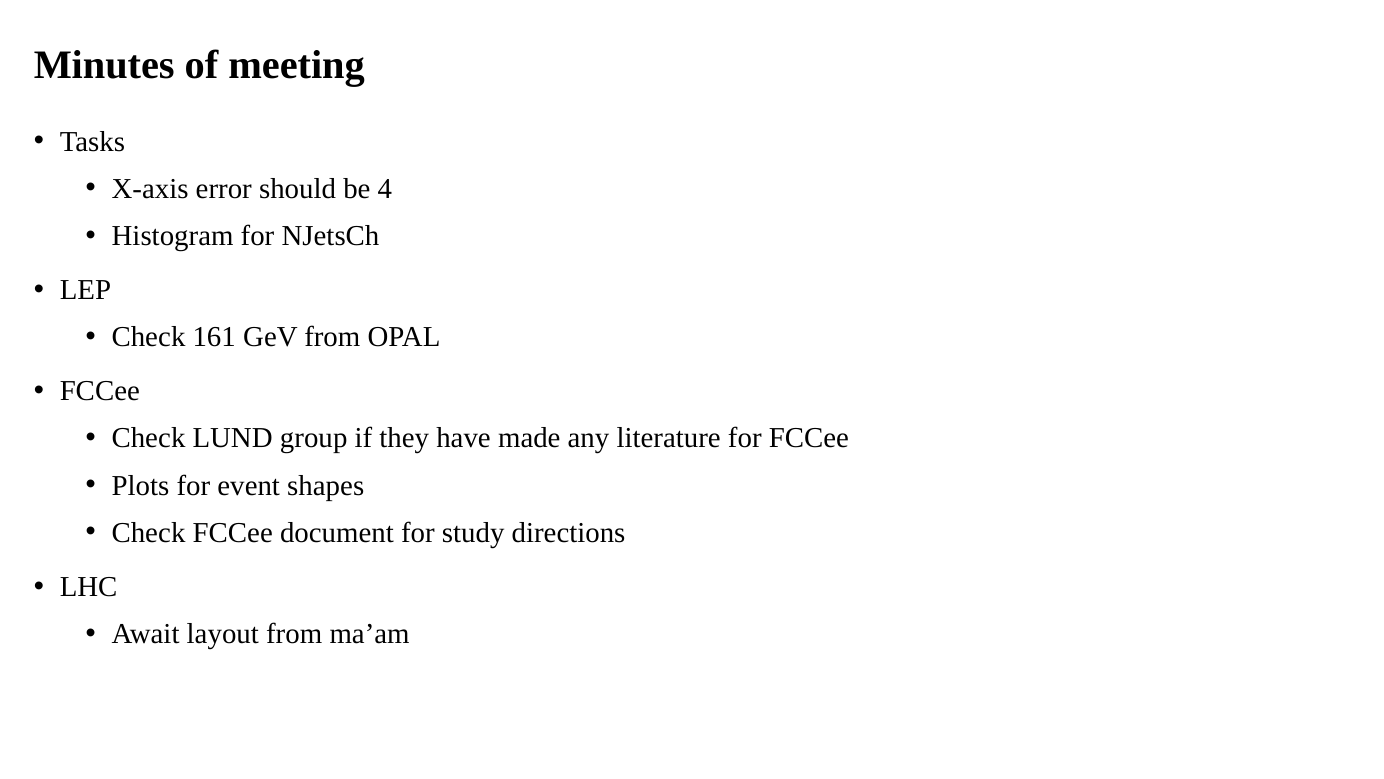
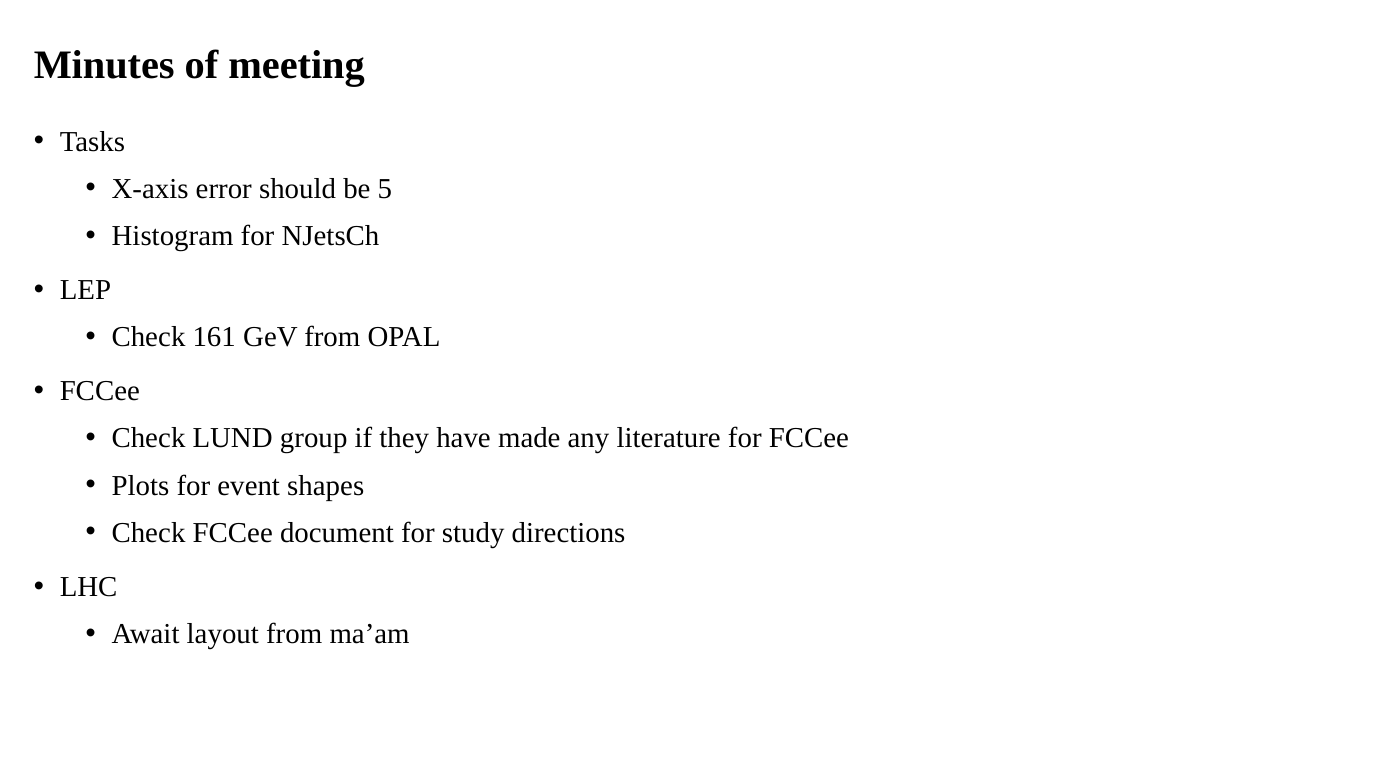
4: 4 -> 5 (385, 189)
